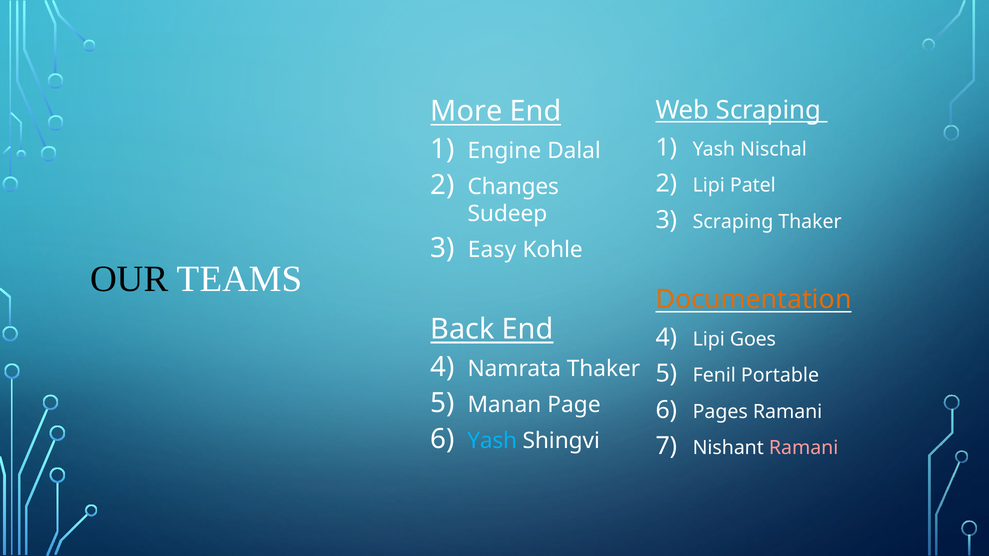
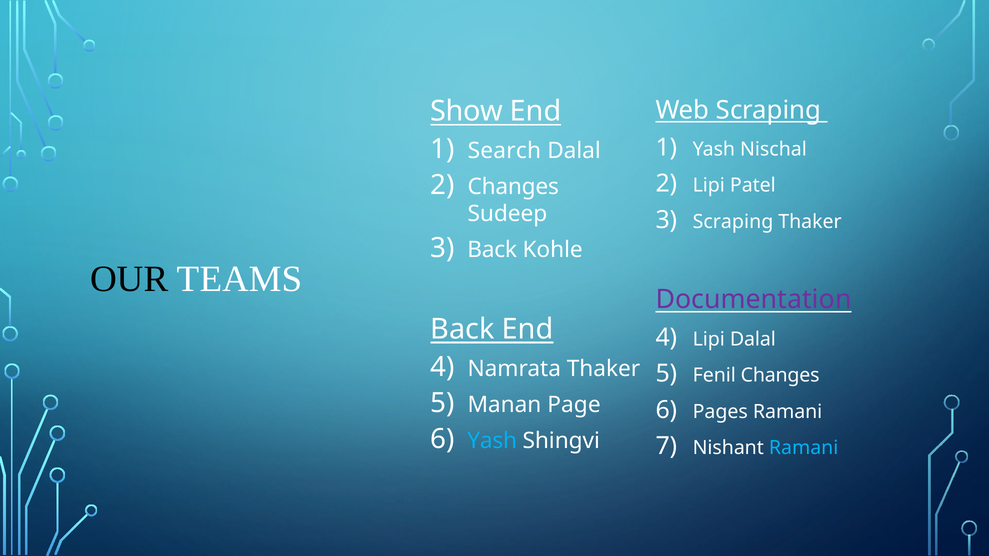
More: More -> Show (467, 111)
Engine: Engine -> Search (504, 151)
Easy: Easy -> Back (492, 250)
Documentation colour: orange -> purple (754, 300)
Lipi Goes: Goes -> Dalal (753, 340)
Fenil Portable: Portable -> Changes (780, 376)
Ramani colour: pink -> light blue (804, 448)
